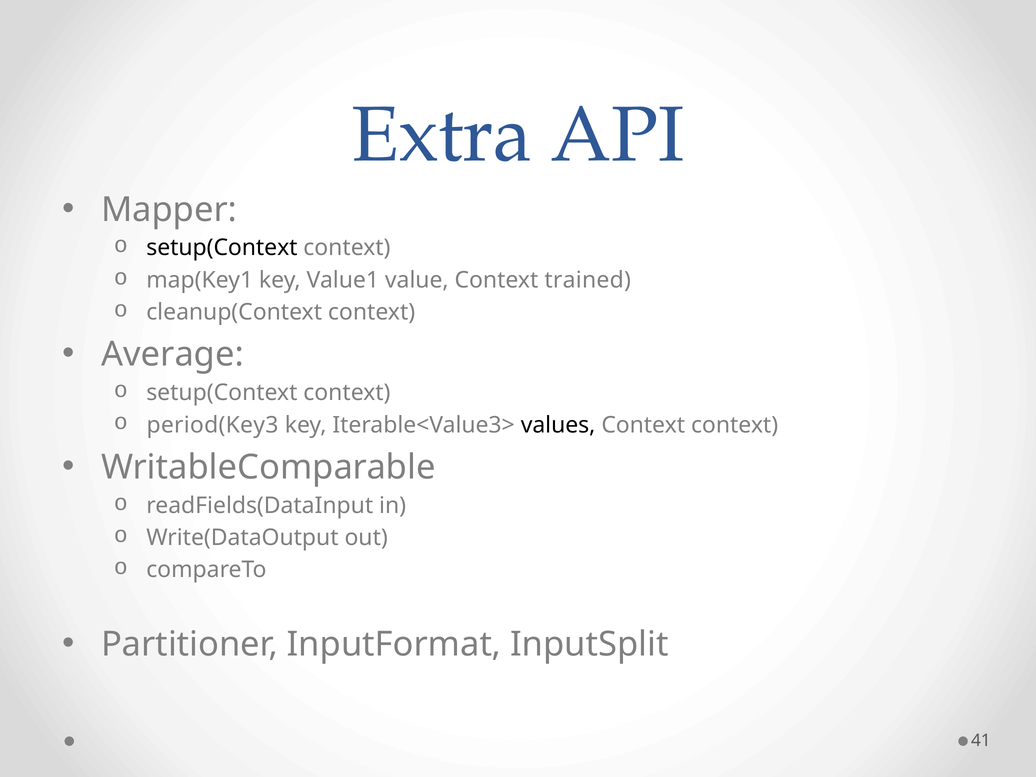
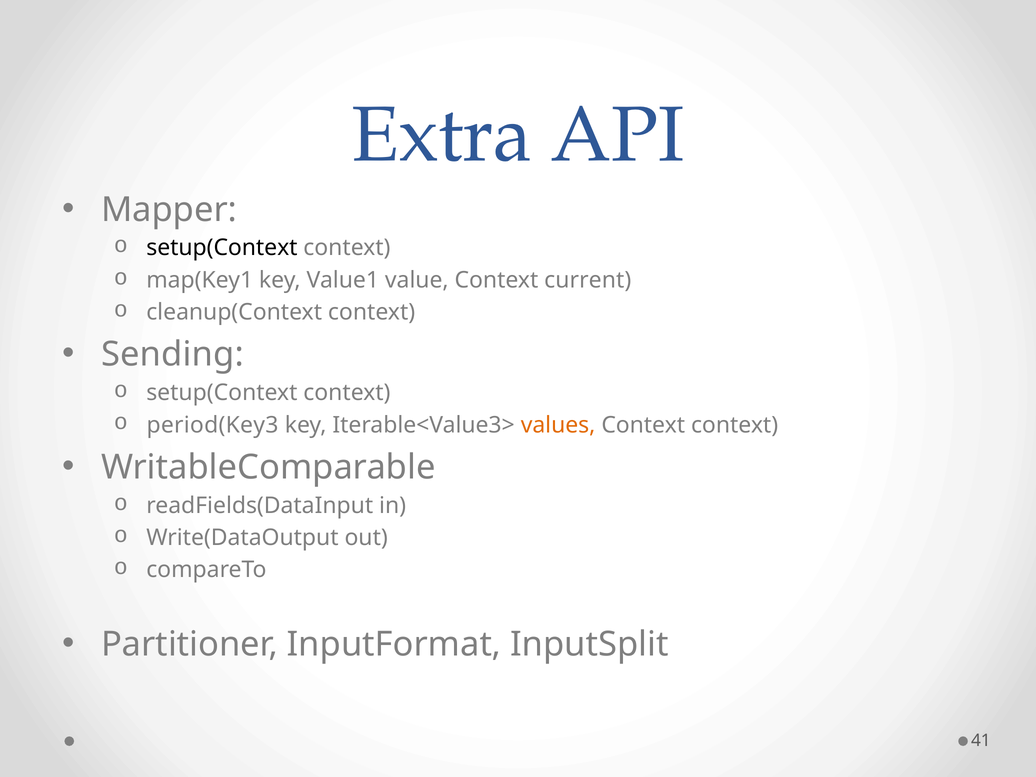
trained: trained -> current (588, 280)
Average: Average -> Sending (172, 355)
values colour: black -> orange (558, 425)
